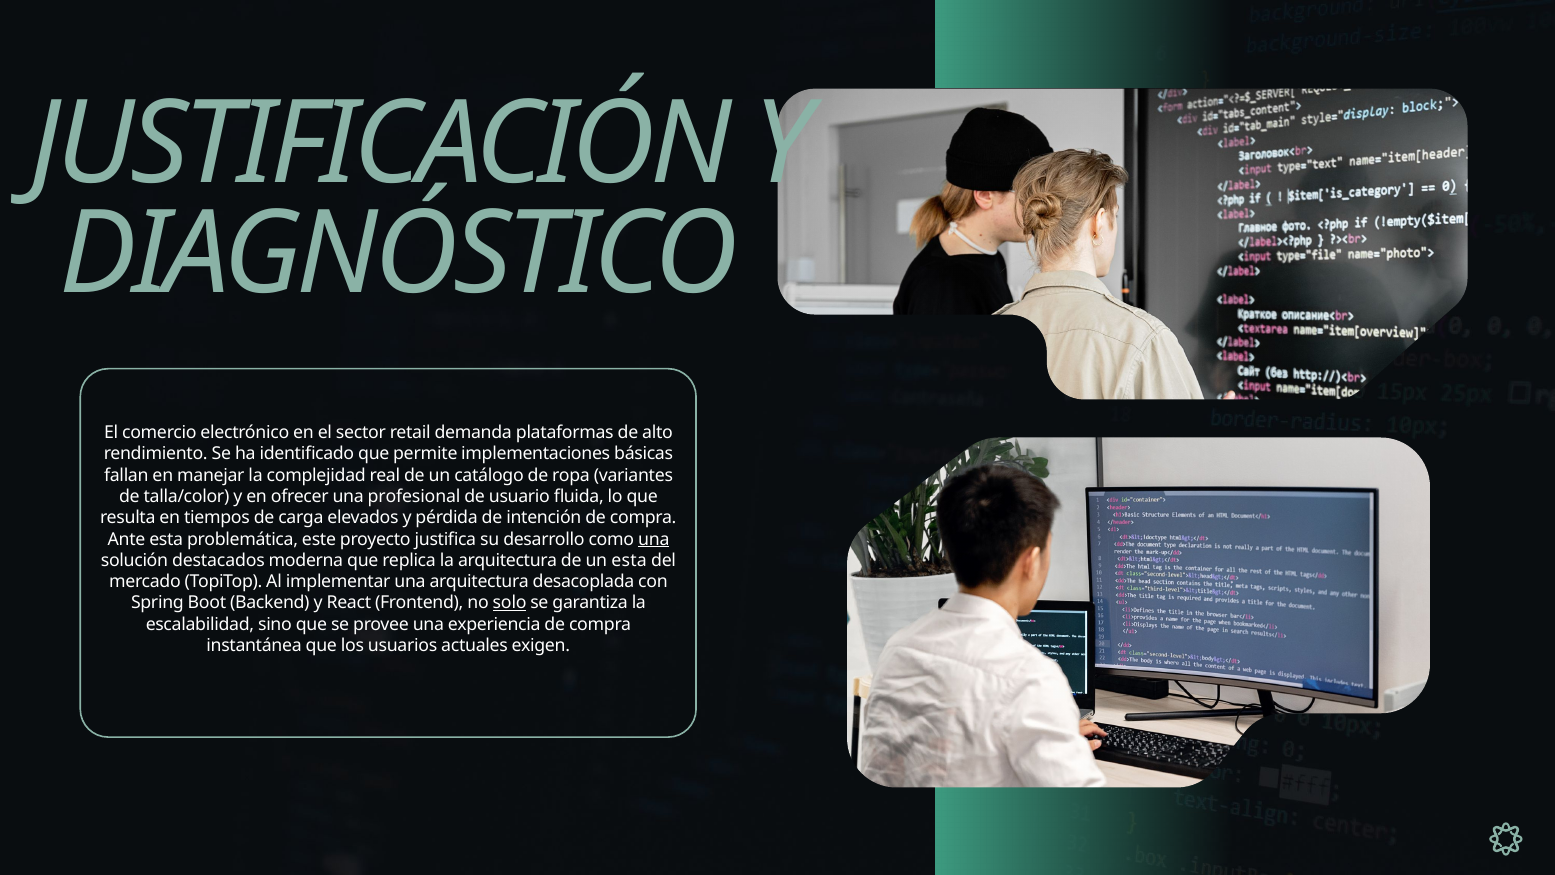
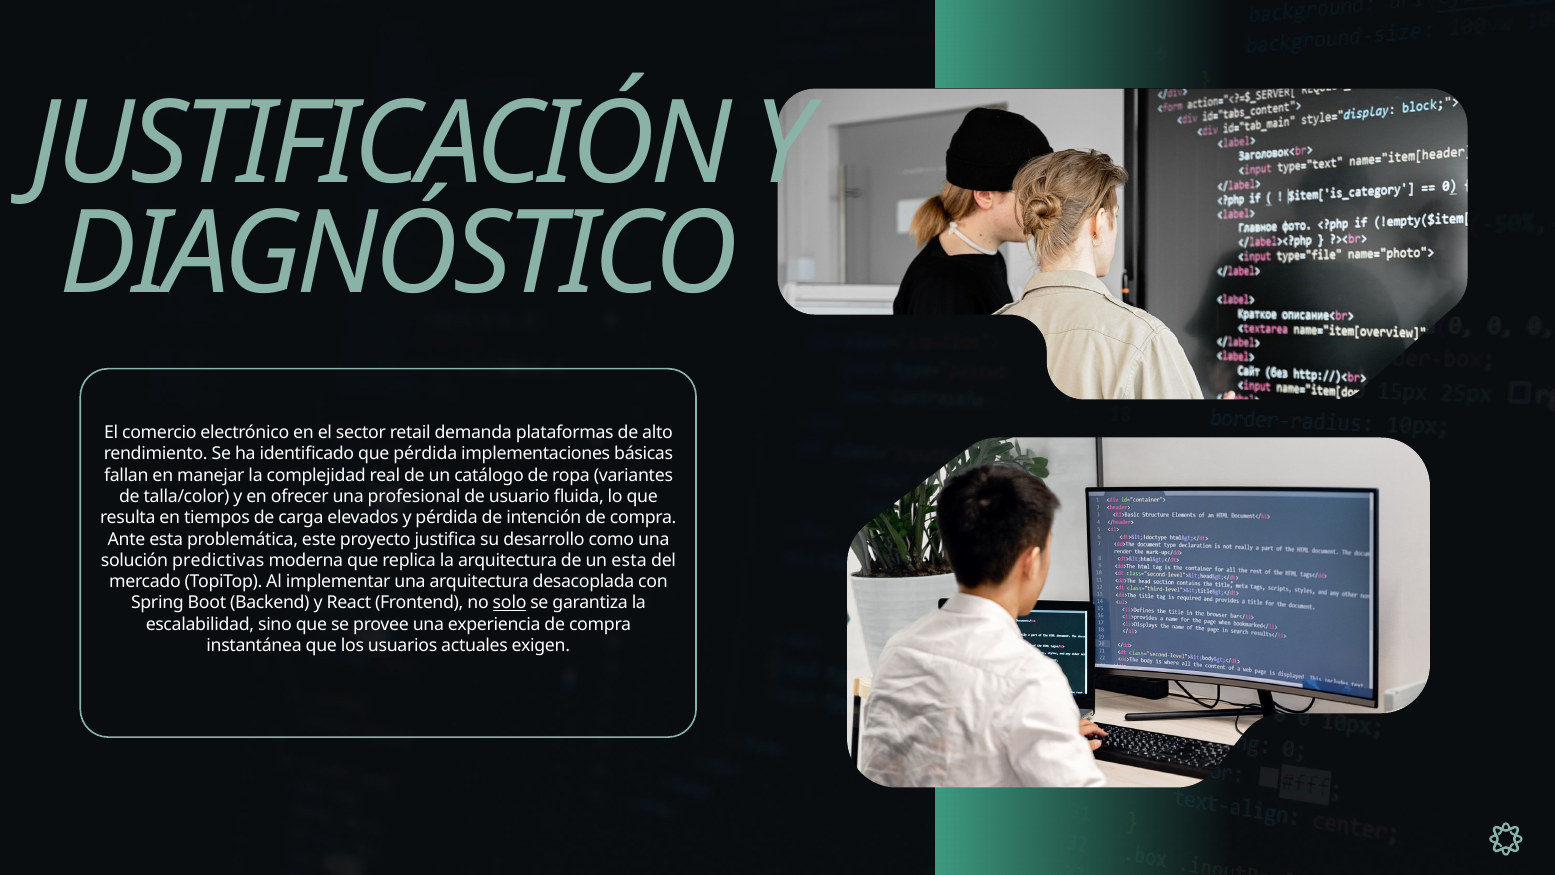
que permite: permite -> pérdida (425, 454)
una underline: present -> none (654, 539)
destacados: destacados -> predictivas (218, 560)
